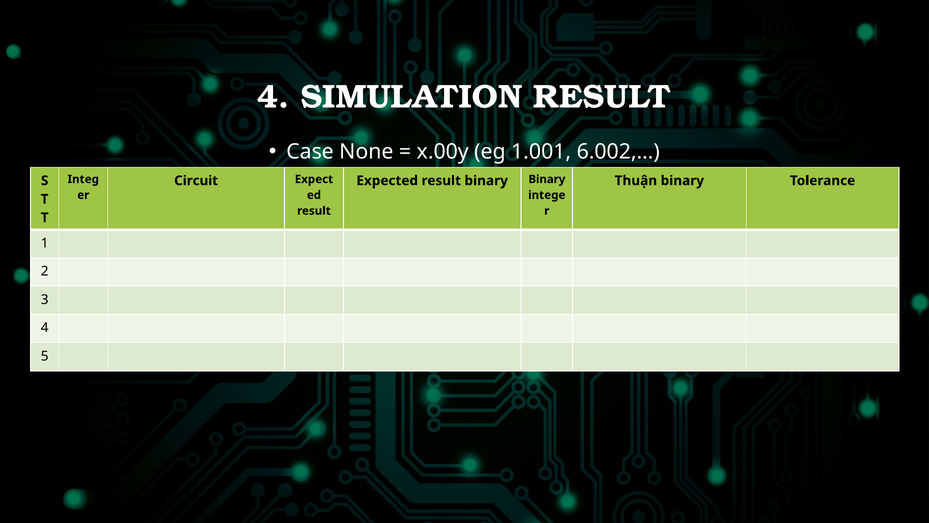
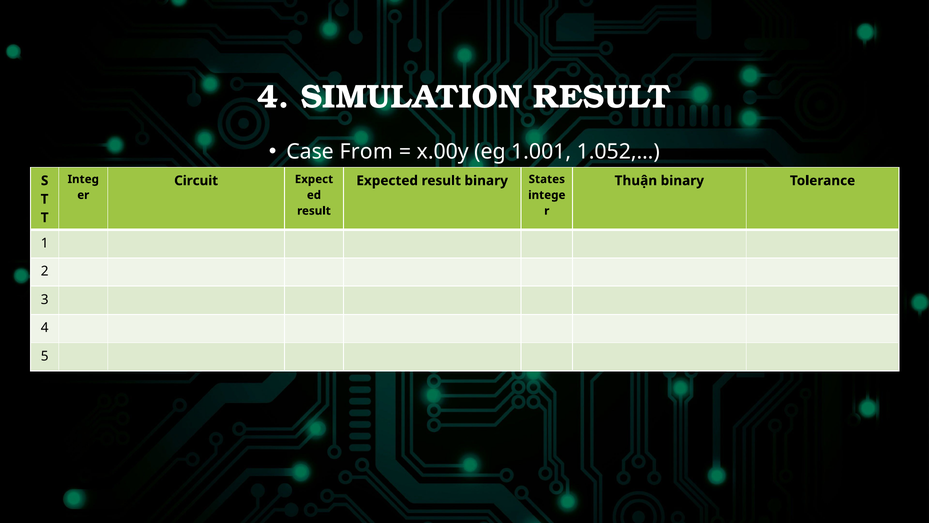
None: None -> From (366, 152)
6.002,…: 6.002,… -> 1.052,… (618, 152)
binary Binary: Binary -> States (547, 179)
